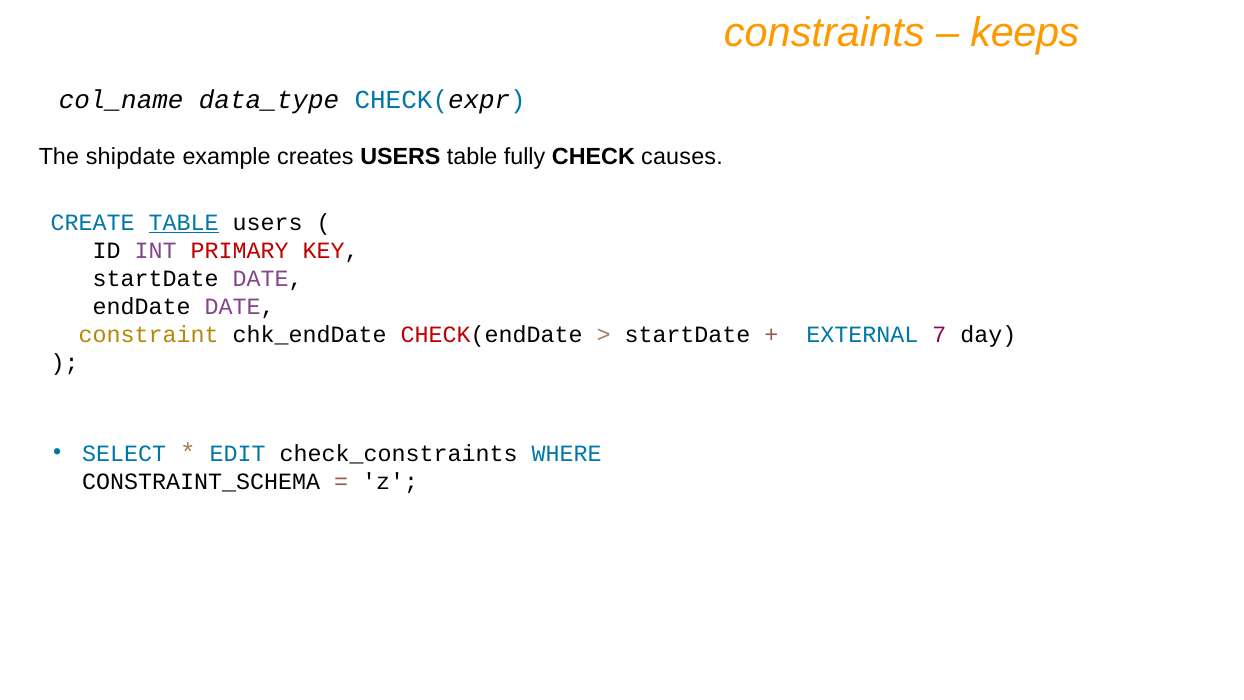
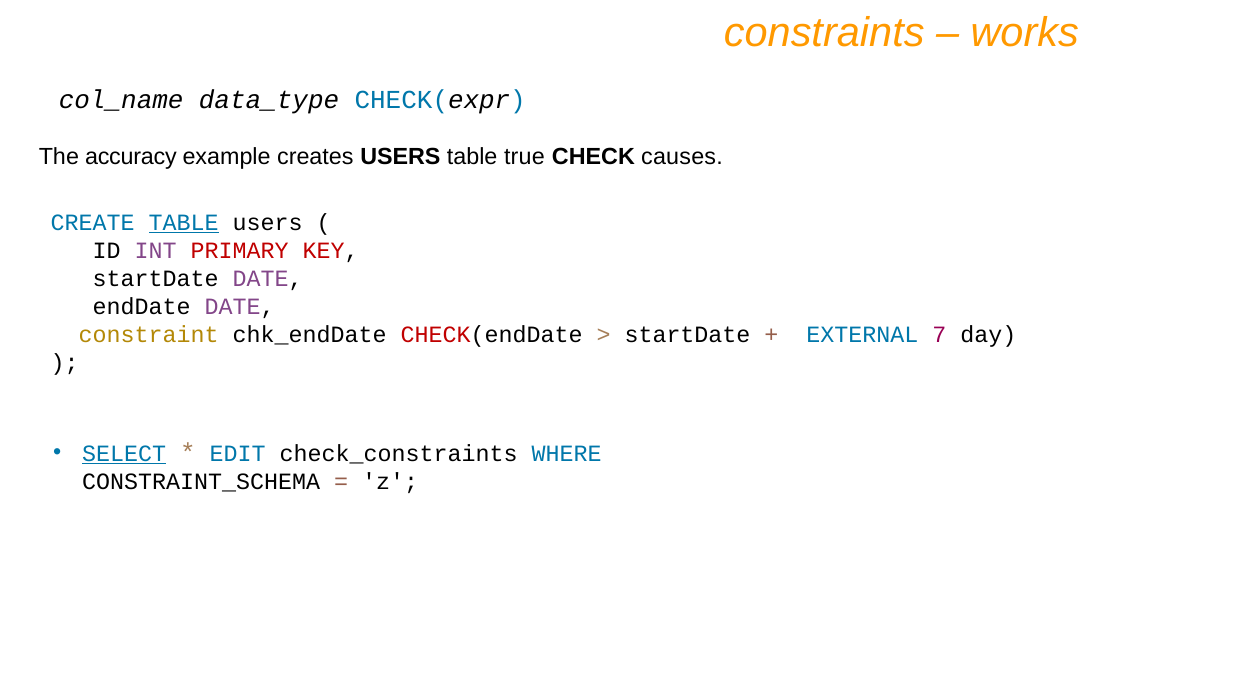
keeps: keeps -> works (1025, 32)
shipdate: shipdate -> accuracy (131, 157)
fully: fully -> true (524, 157)
SELECT underline: none -> present (124, 454)
